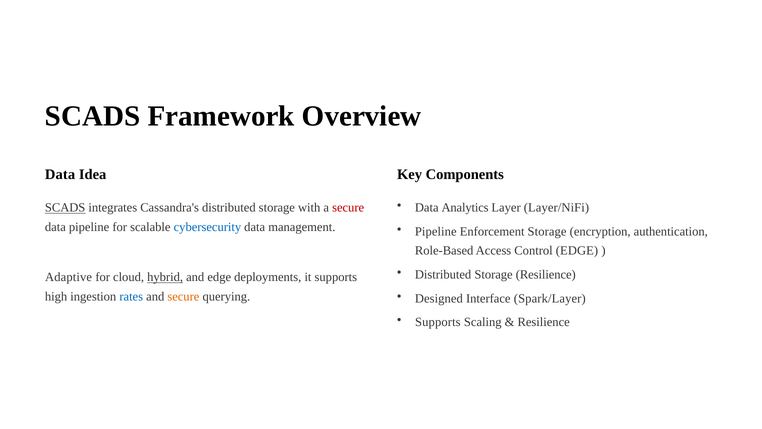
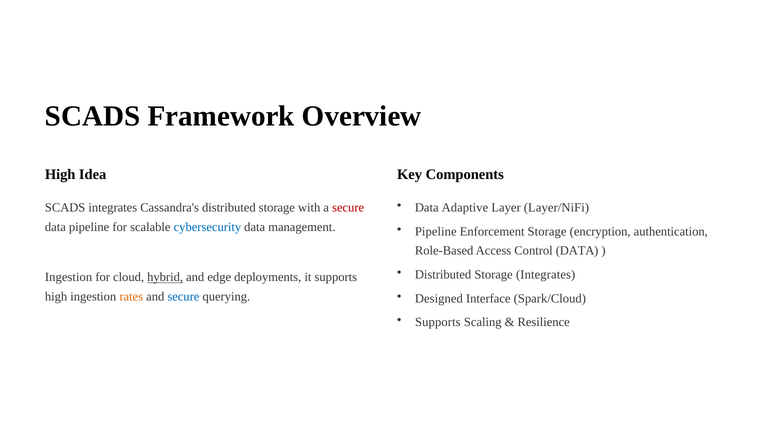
Data: Data -> High (60, 174)
Analytics: Analytics -> Adaptive (465, 208)
SCADS underline: present -> none (65, 208)
Control EDGE: EDGE -> DATA (577, 251)
Storage Resilience: Resilience -> Integrates (546, 274)
Adaptive: Adaptive -> Ingestion (69, 277)
rates colour: blue -> orange (131, 296)
secure colour: orange -> blue (183, 296)
Spark/Layer: Spark/Layer -> Spark/Cloud (550, 298)
